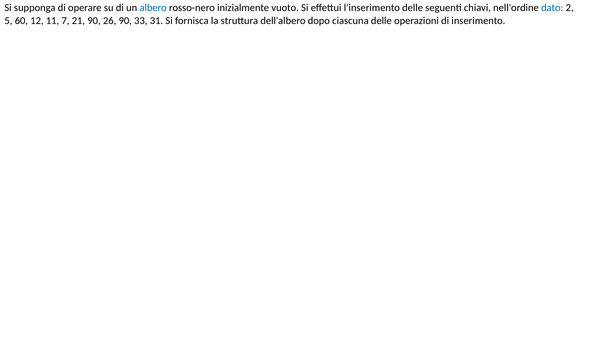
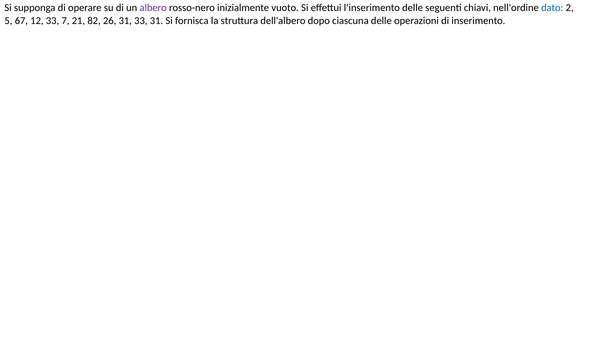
albero colour: blue -> purple (153, 8)
60: 60 -> 67 (21, 21)
12 11: 11 -> 33 (53, 21)
21 90: 90 -> 82 (94, 21)
26 90: 90 -> 31 (125, 21)
